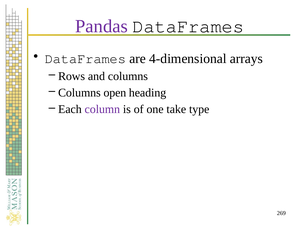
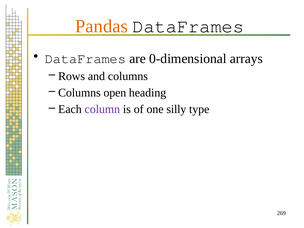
Pandas colour: purple -> orange (101, 26)
4-dimensional: 4-dimensional -> 0-dimensional (188, 59)
take: take -> silly (176, 109)
